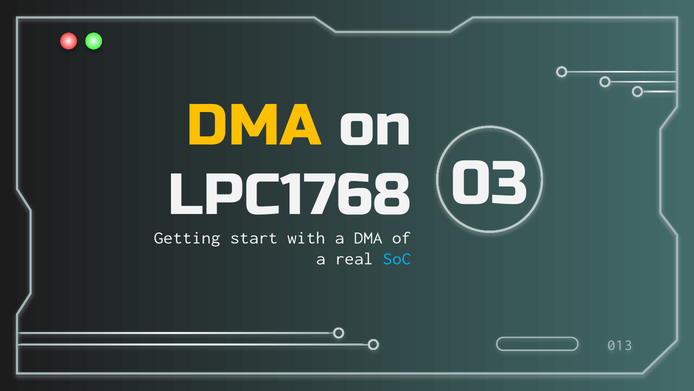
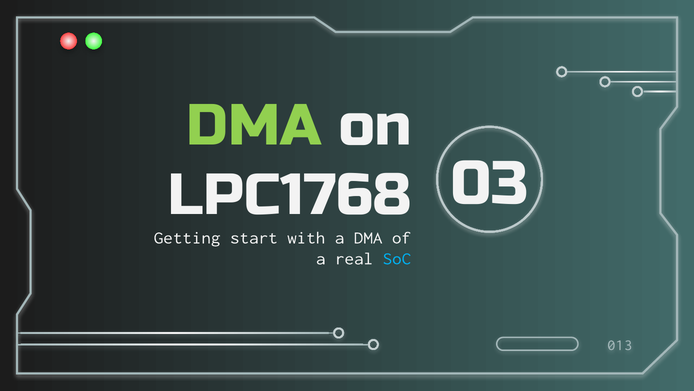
DMA colour: yellow -> light green (254, 126)
